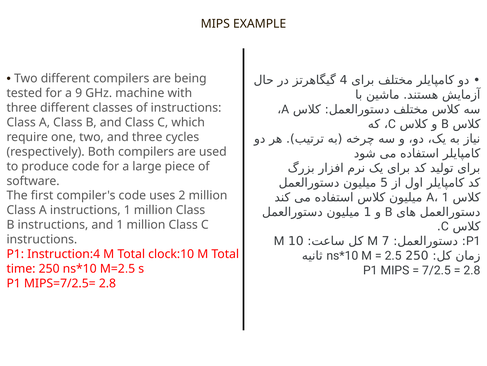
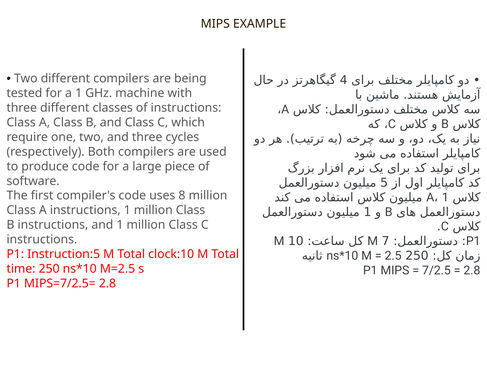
a 9: 9 -> 1 (79, 93)
2: 2 -> 8 (182, 195)
Instruction:4: Instruction:4 -> Instruction:5 (64, 254)
